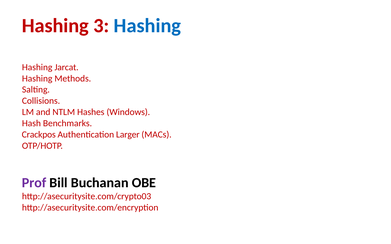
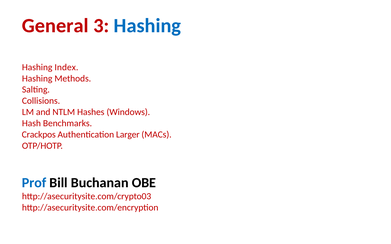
Hashing: Hashing -> General (55, 26)
Jarcat: Jarcat -> Index (66, 67)
Prof colour: purple -> blue (34, 183)
